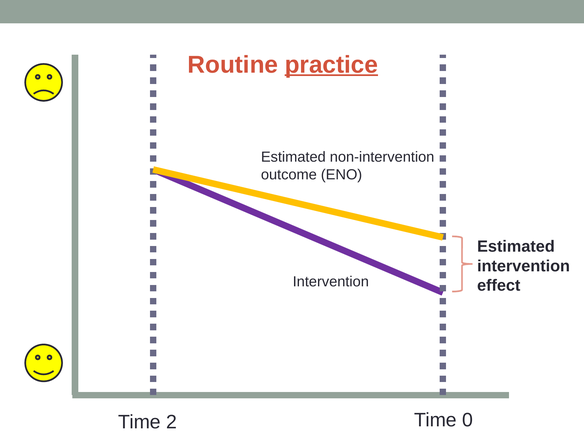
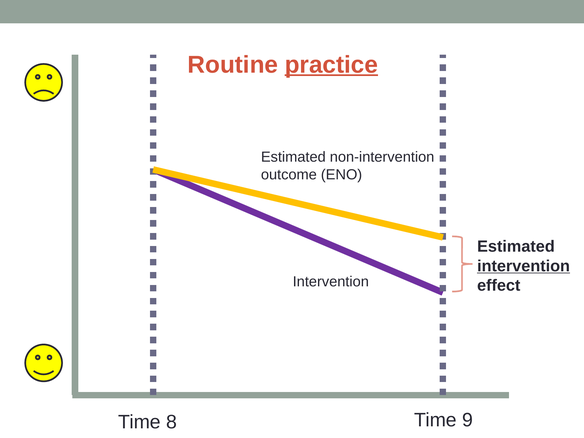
intervention underline: none -> present (524, 266)
2: 2 -> 8 (172, 422)
0: 0 -> 9 (468, 420)
